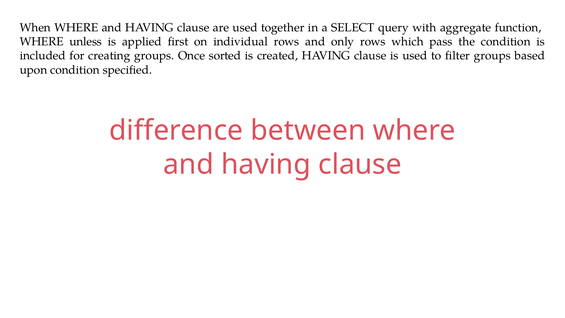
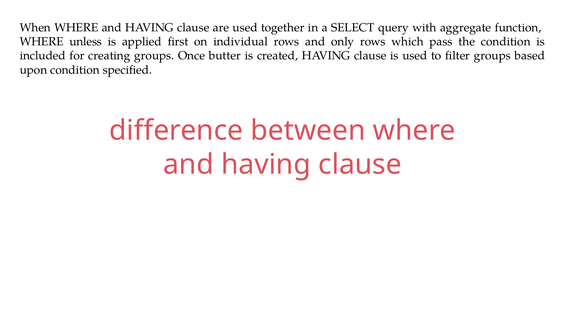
sorted: sorted -> butter (225, 56)
